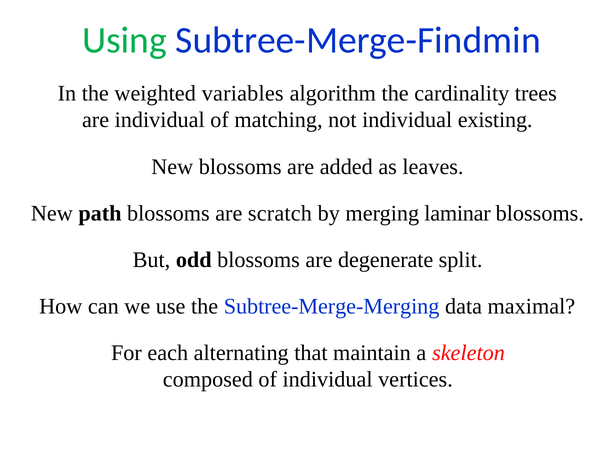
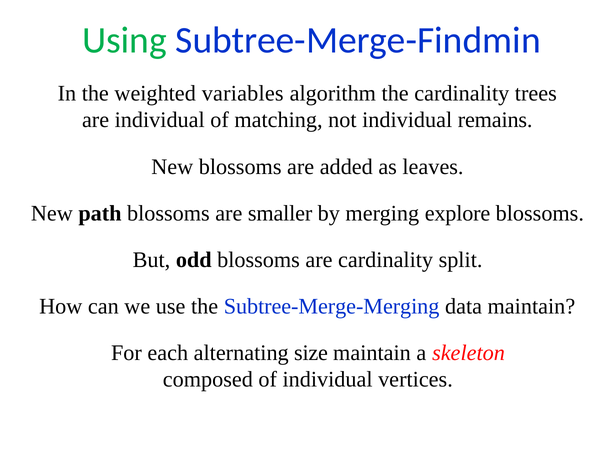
existing: existing -> remains (495, 120)
scratch: scratch -> smaller (280, 213)
laminar: laminar -> explore (458, 213)
are degenerate: degenerate -> cardinality (386, 259)
data maximal: maximal -> maintain (531, 306)
that: that -> size (311, 352)
